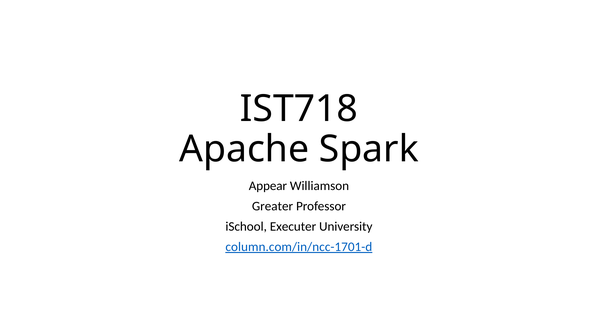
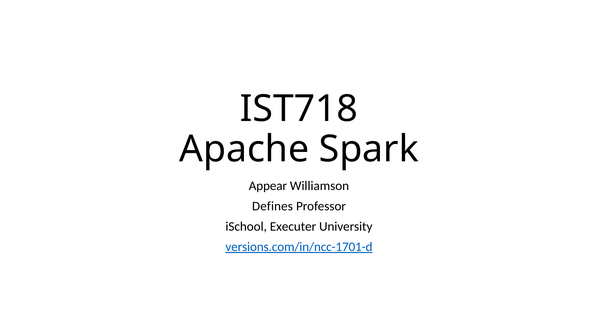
Greater: Greater -> Defines (272, 206)
column.com/in/ncc-1701-d: column.com/in/ncc-1701-d -> versions.com/in/ncc-1701-d (299, 247)
